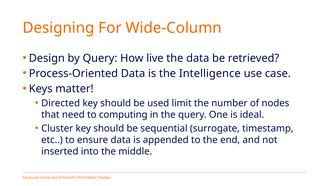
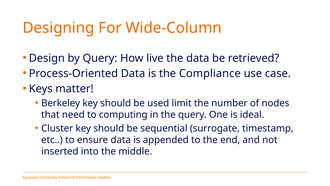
Intelligence: Intelligence -> Compliance (210, 73)
Directed: Directed -> Berkeley (61, 103)
